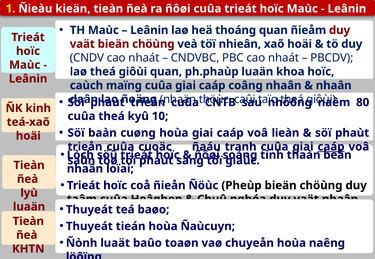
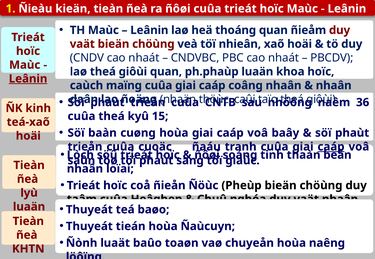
Leânin underline: none -> present (28, 79)
80: 80 -> 36 (363, 102)
10: 10 -> 15 (160, 116)
lieàn: lieàn -> baây (285, 133)
